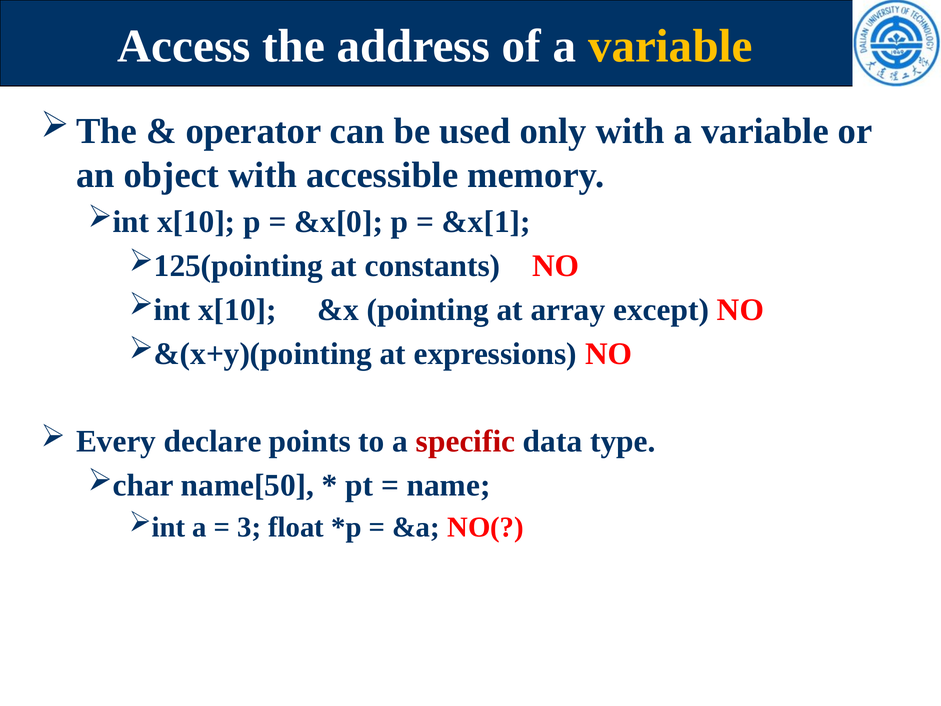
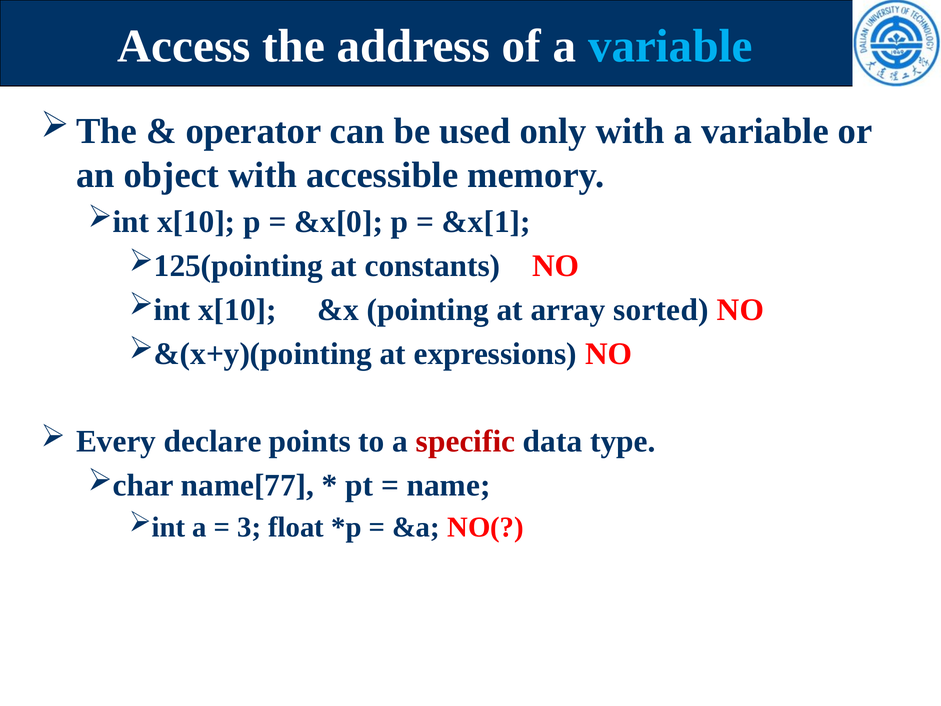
variable colour: yellow -> light blue (670, 46)
except: except -> sorted (661, 310)
name[50: name[50 -> name[77 (248, 485)
